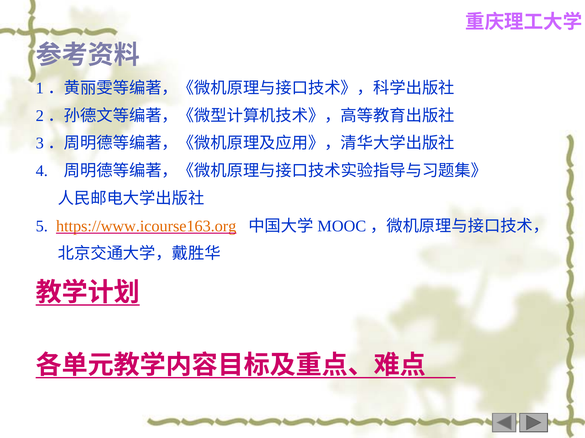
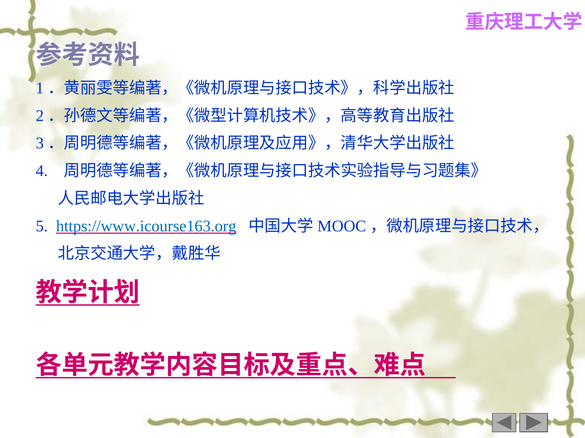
https://www.icourse163.org colour: orange -> blue (146, 226)
